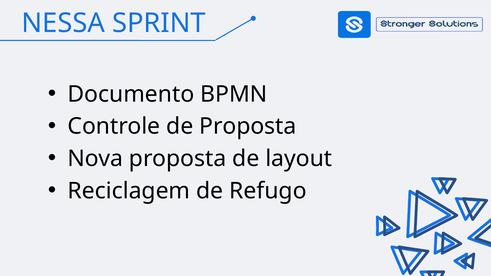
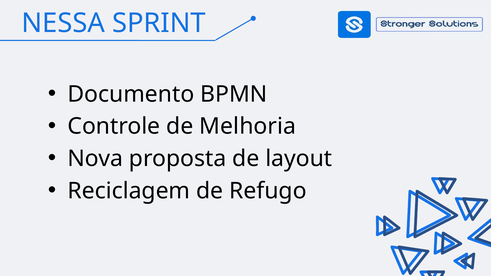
de Proposta: Proposta -> Melhoria (248, 126)
